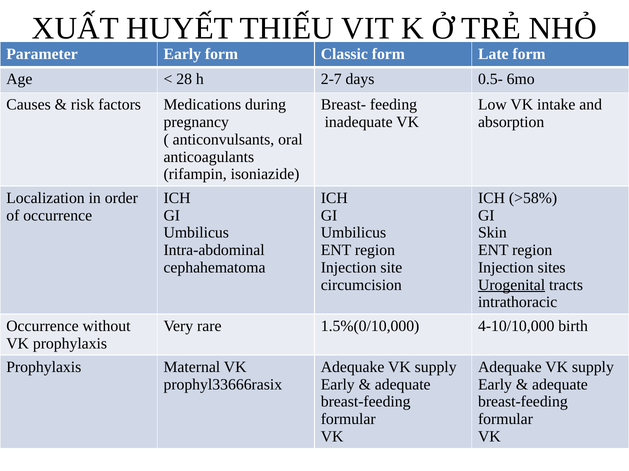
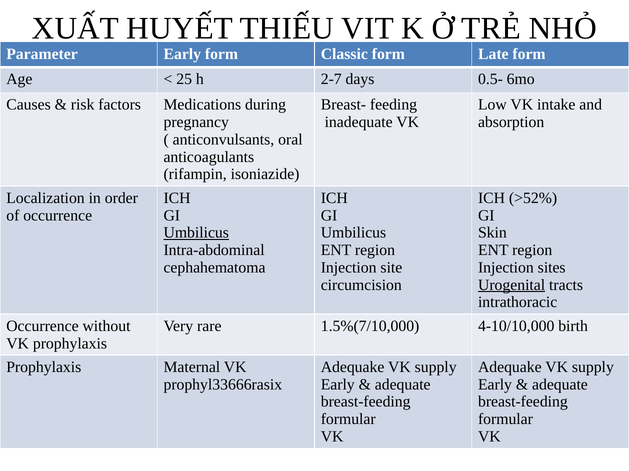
28: 28 -> 25 (184, 79)
>58%: >58% -> >52% (533, 198)
Umbilicus underline: none -> present (196, 233)
1.5%(0/10,000: 1.5%(0/10,000 -> 1.5%(7/10,000 (370, 326)
